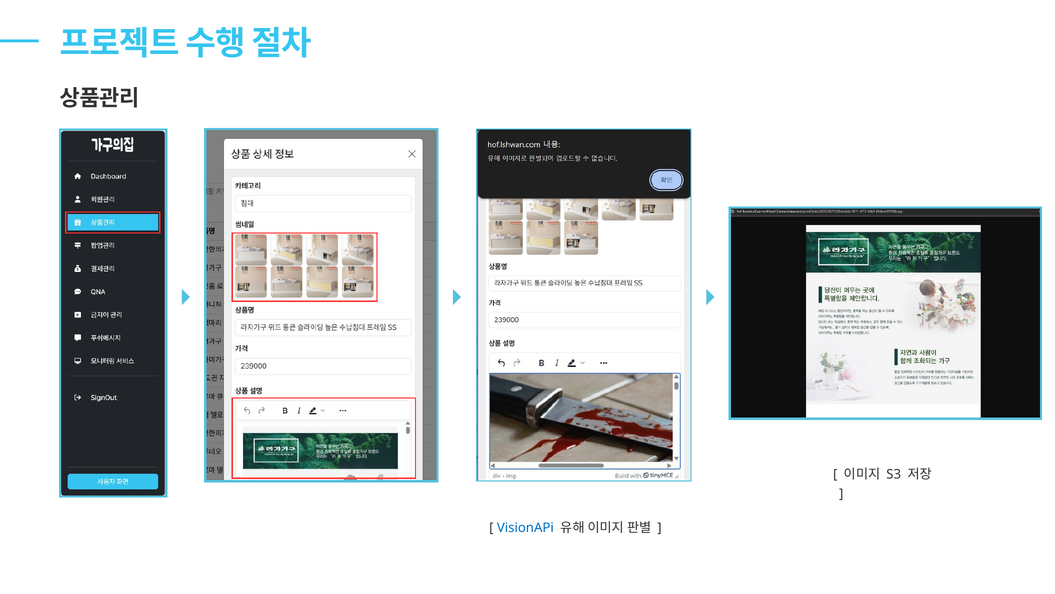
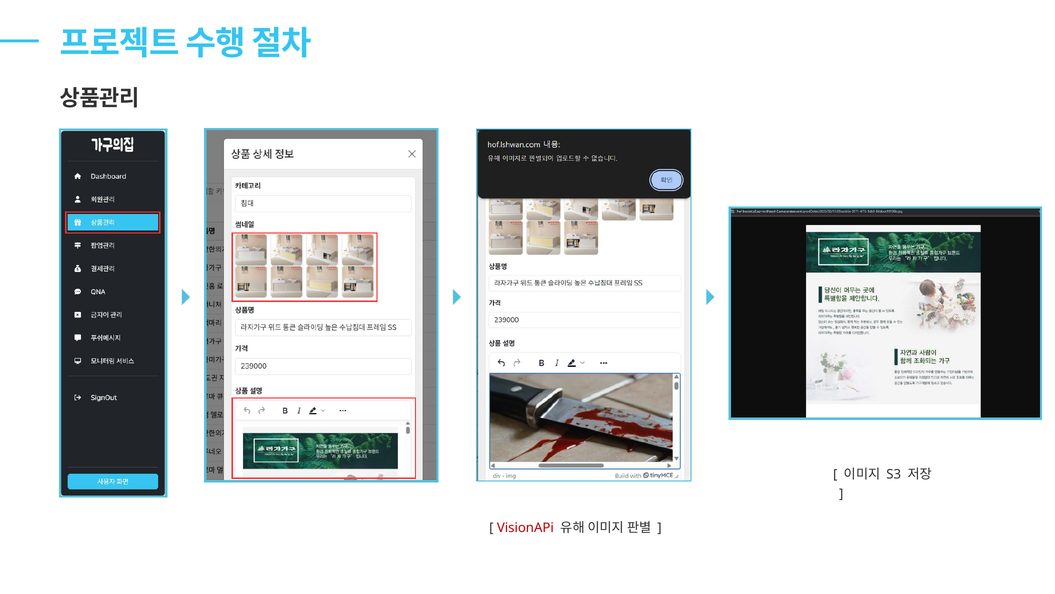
VisionAPi colour: blue -> red (525, 527)
